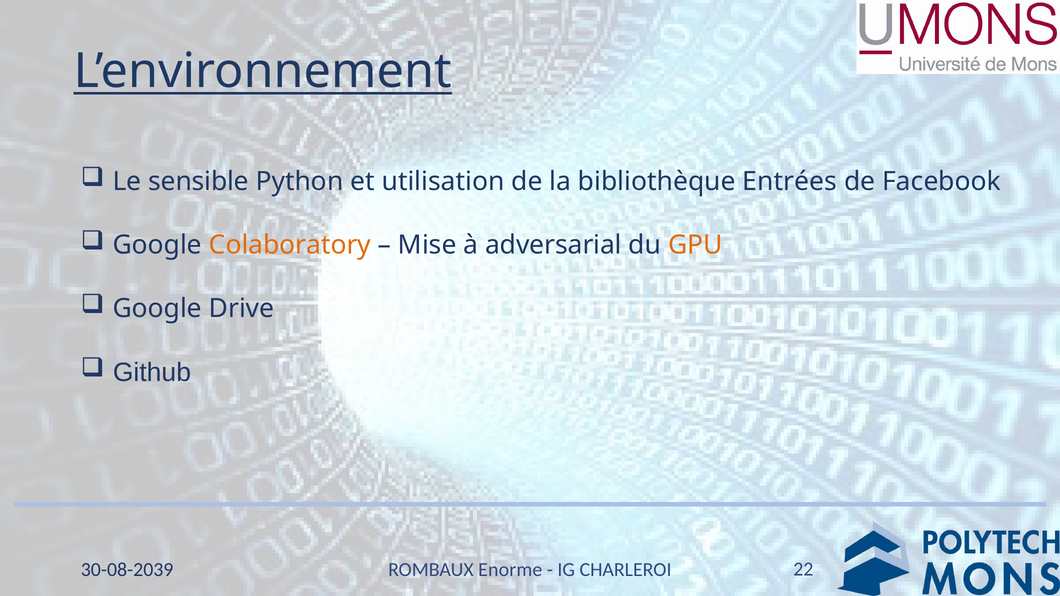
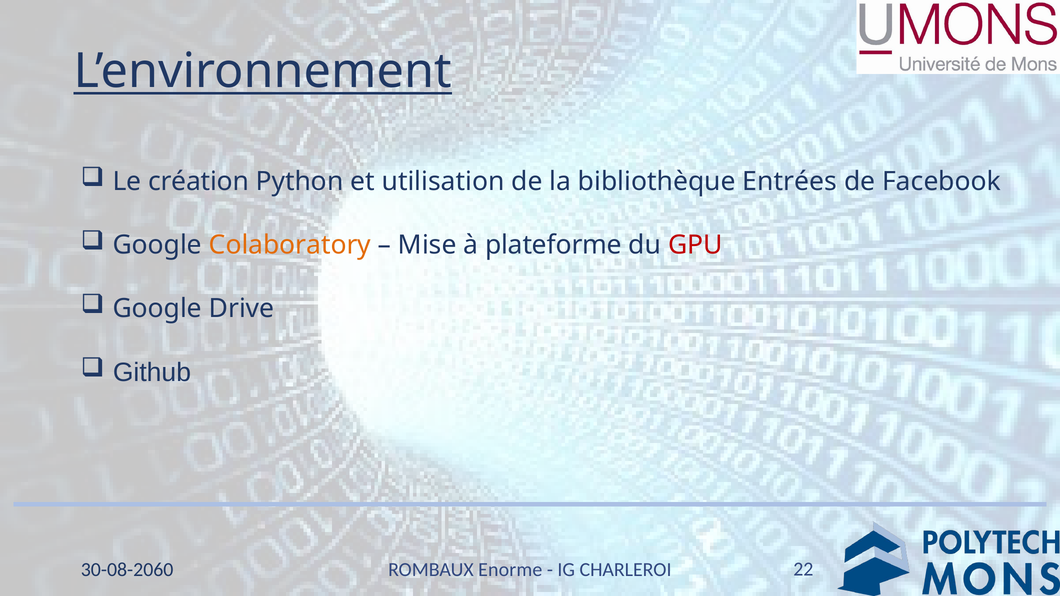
sensible: sensible -> création (199, 182)
adversarial: adversarial -> plateforme (553, 245)
GPU colour: orange -> red (695, 245)
30-08-2039: 30-08-2039 -> 30-08-2060 (127, 570)
